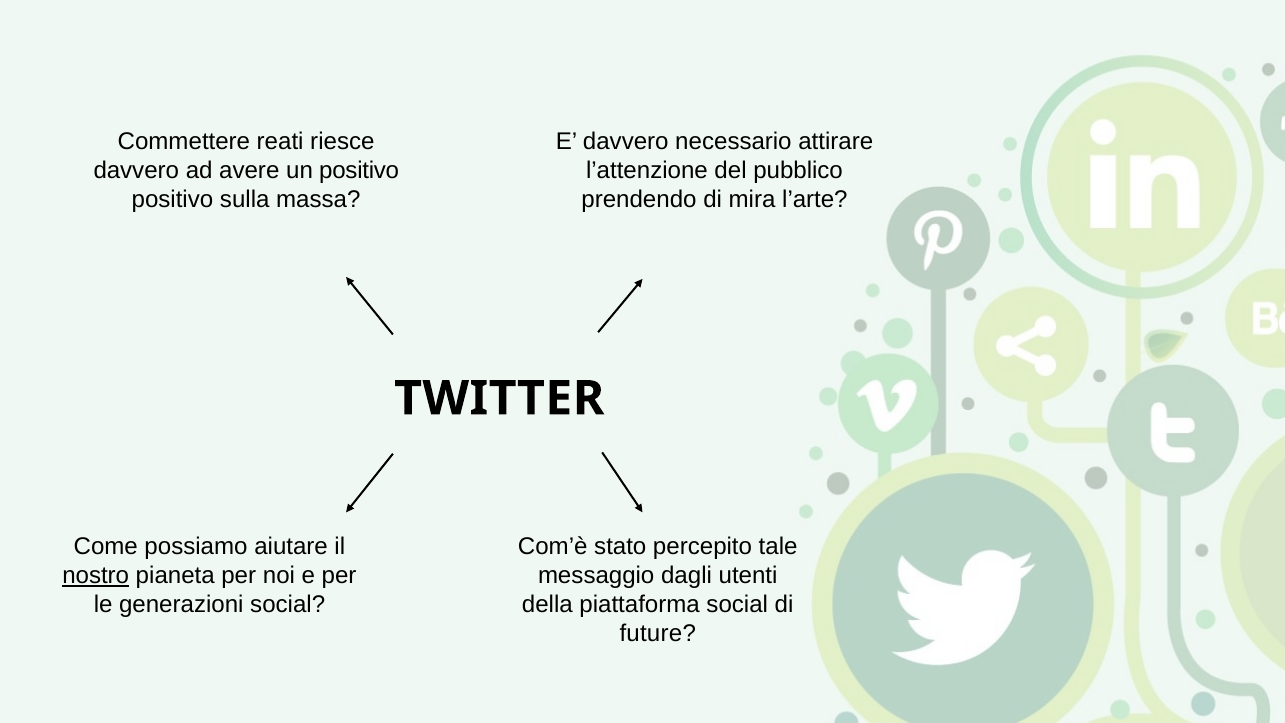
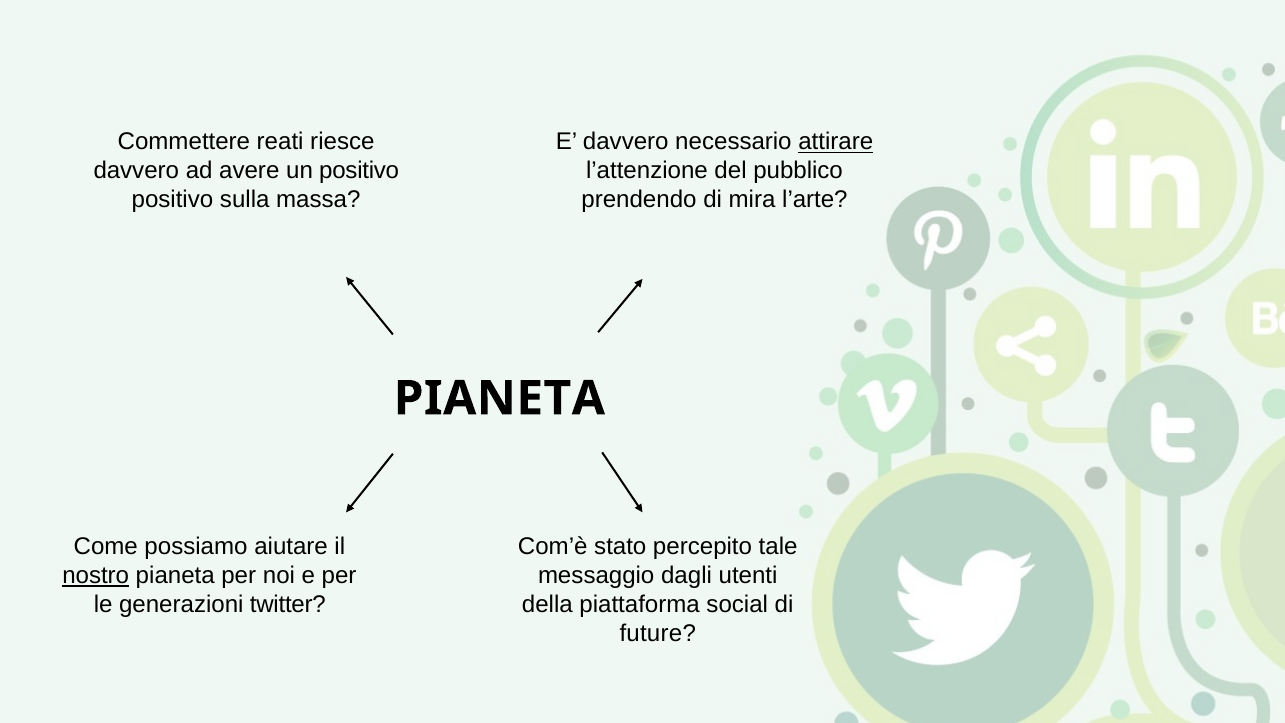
attirare underline: none -> present (836, 142)
TWITTER: TWITTER -> PIANETA (499, 398)
generazioni social: social -> twitter (288, 604)
